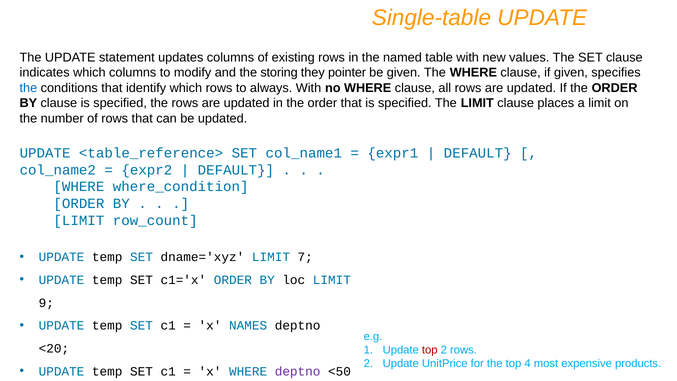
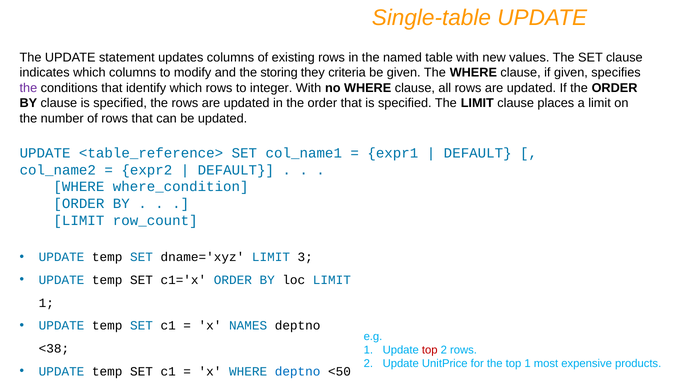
pointer: pointer -> criteria (347, 73)
the colour: blue -> purple (28, 88)
always: always -> integer (271, 88)
7: 7 -> 3 (305, 257)
9: 9 -> 1 (46, 303)
<20: <20 -> <38 (54, 348)
top 4: 4 -> 1 (528, 363)
deptno colour: purple -> blue (298, 371)
